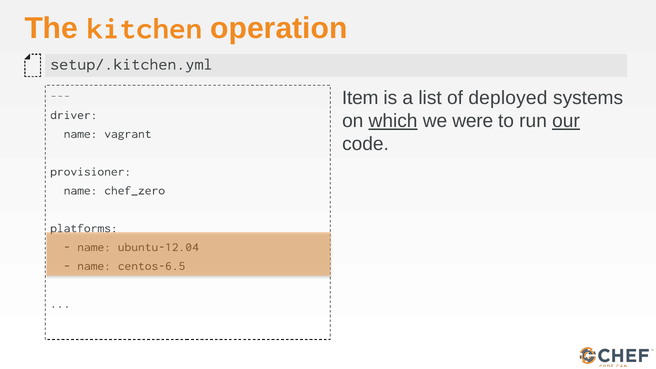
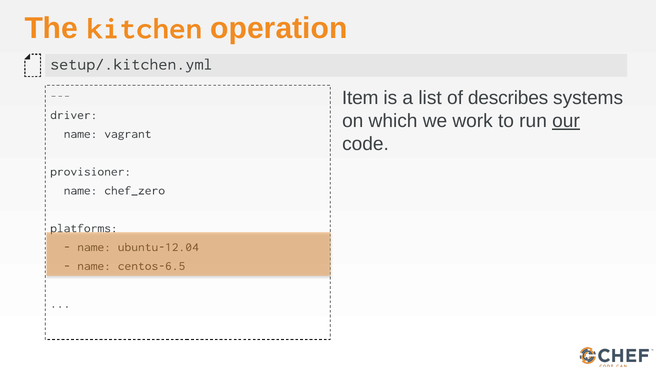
deployed: deployed -> describes (508, 98)
which underline: present -> none (393, 121)
were: were -> work (473, 121)
